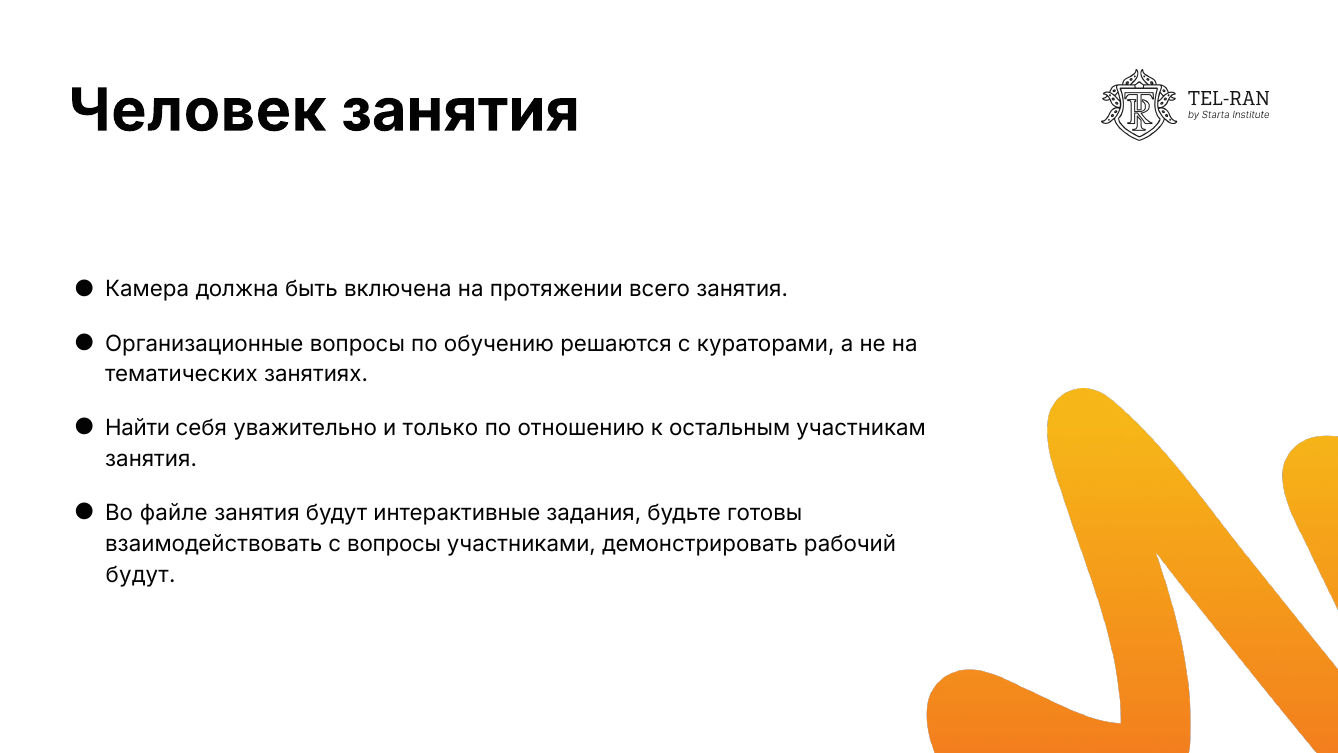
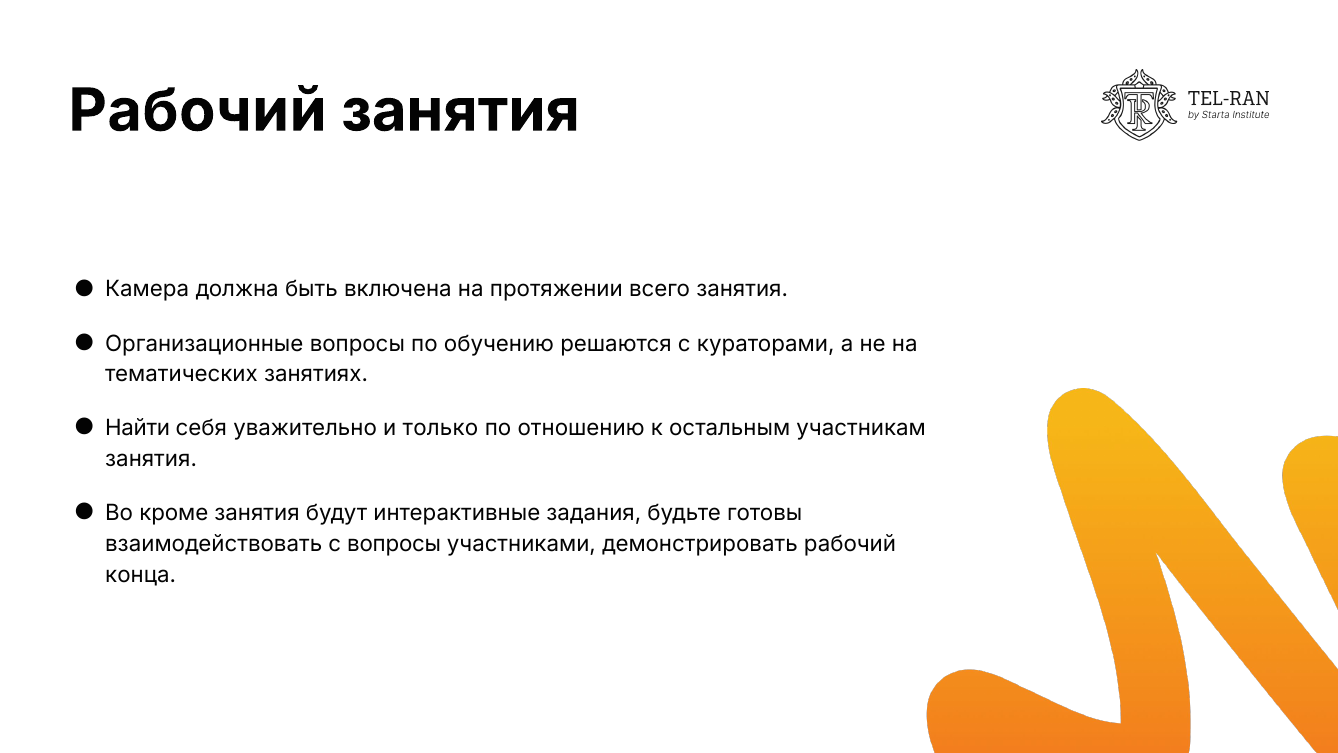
Человек: Человек -> Рабочий (198, 111)
файле: файле -> кроме (174, 513)
будут: будут -> конца (141, 575)
